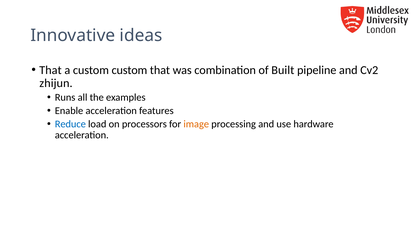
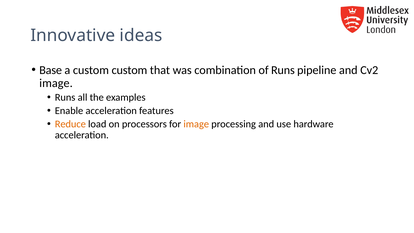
That: That -> Base (51, 70)
of Built: Built -> Runs (283, 70)
zhijun: zhijun -> image (56, 83)
Reduce colour: blue -> orange (70, 124)
